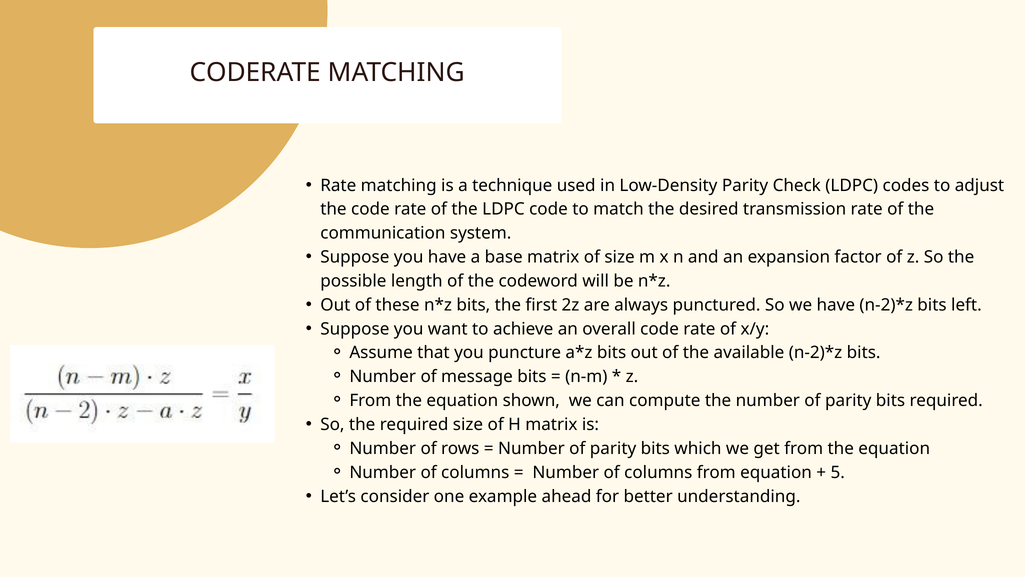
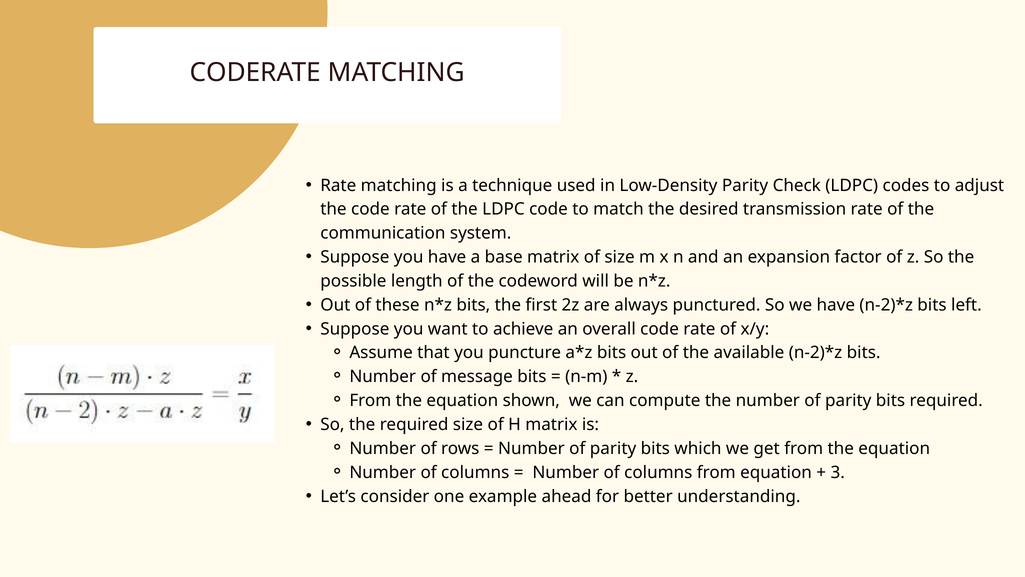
5: 5 -> 3 (838, 472)
